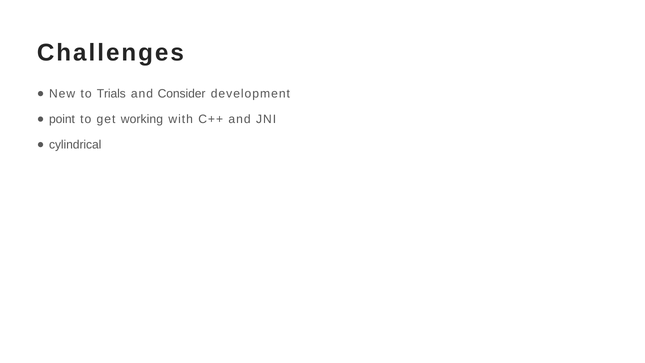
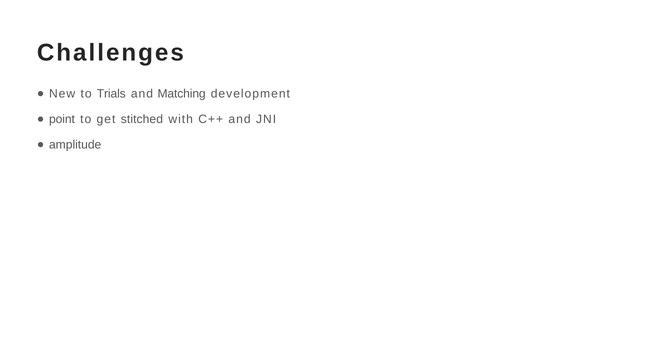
Consider: Consider -> Matching (182, 94)
working: working -> stitched (142, 119)
cylindrical: cylindrical -> amplitude (75, 145)
